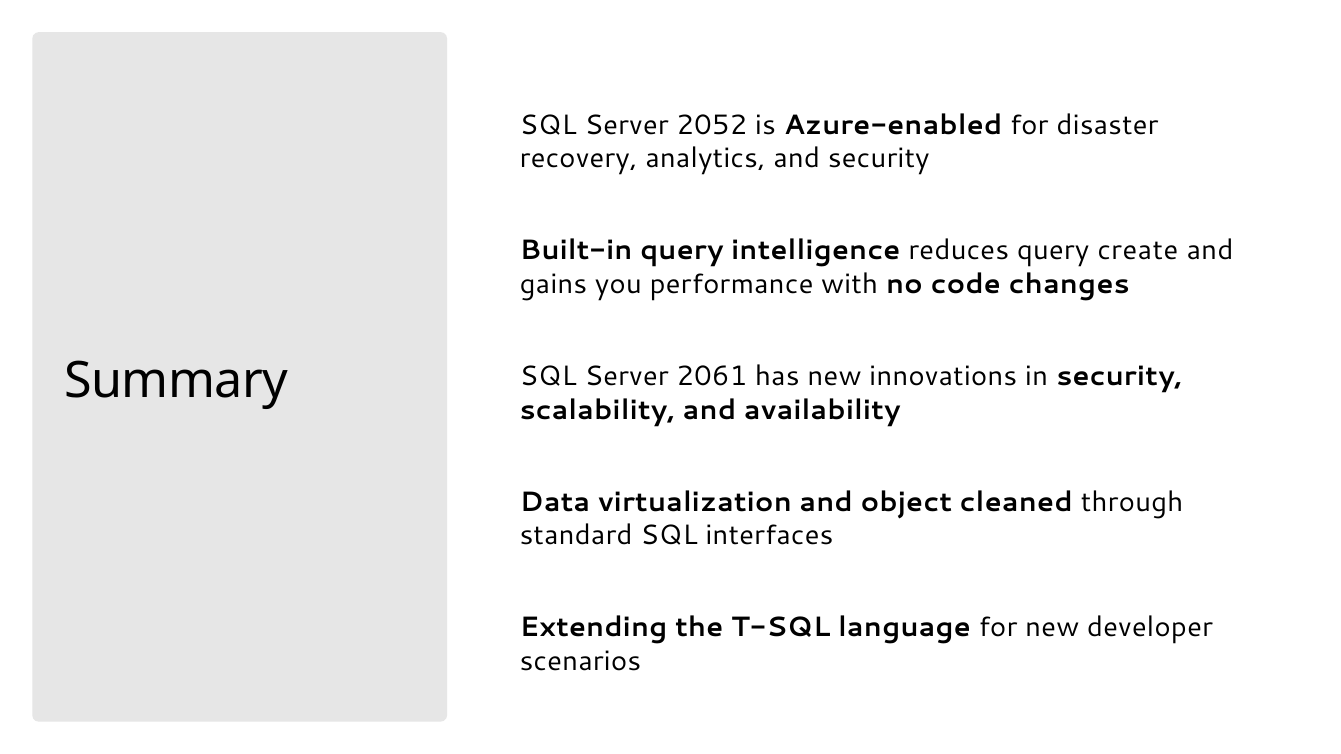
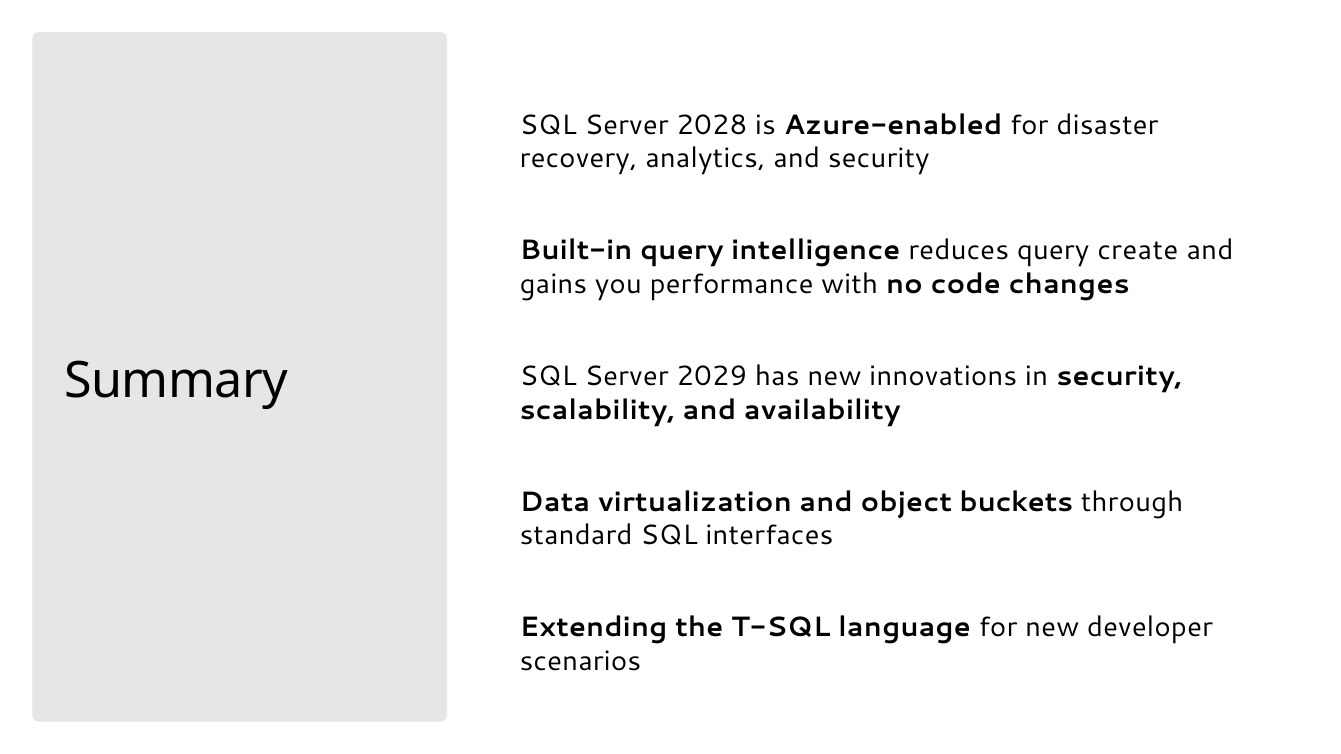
2052: 2052 -> 2028 (712, 125)
2061: 2061 -> 2029 (712, 376)
cleaned: cleaned -> buckets (1016, 502)
